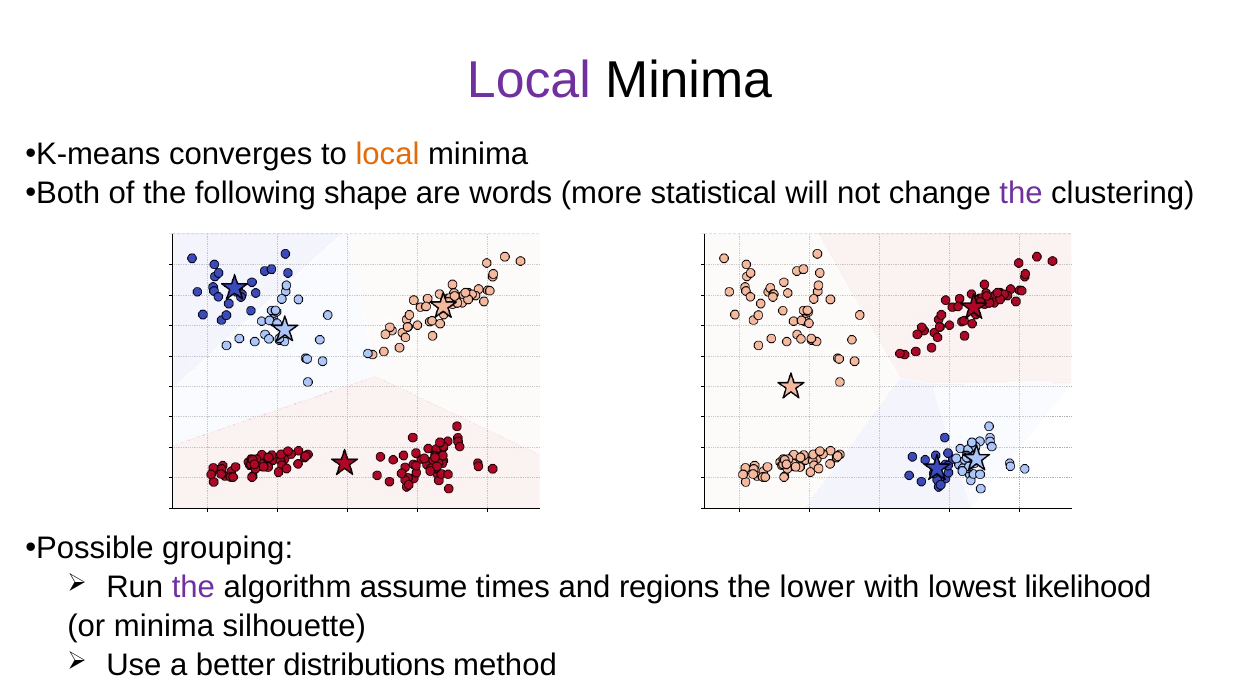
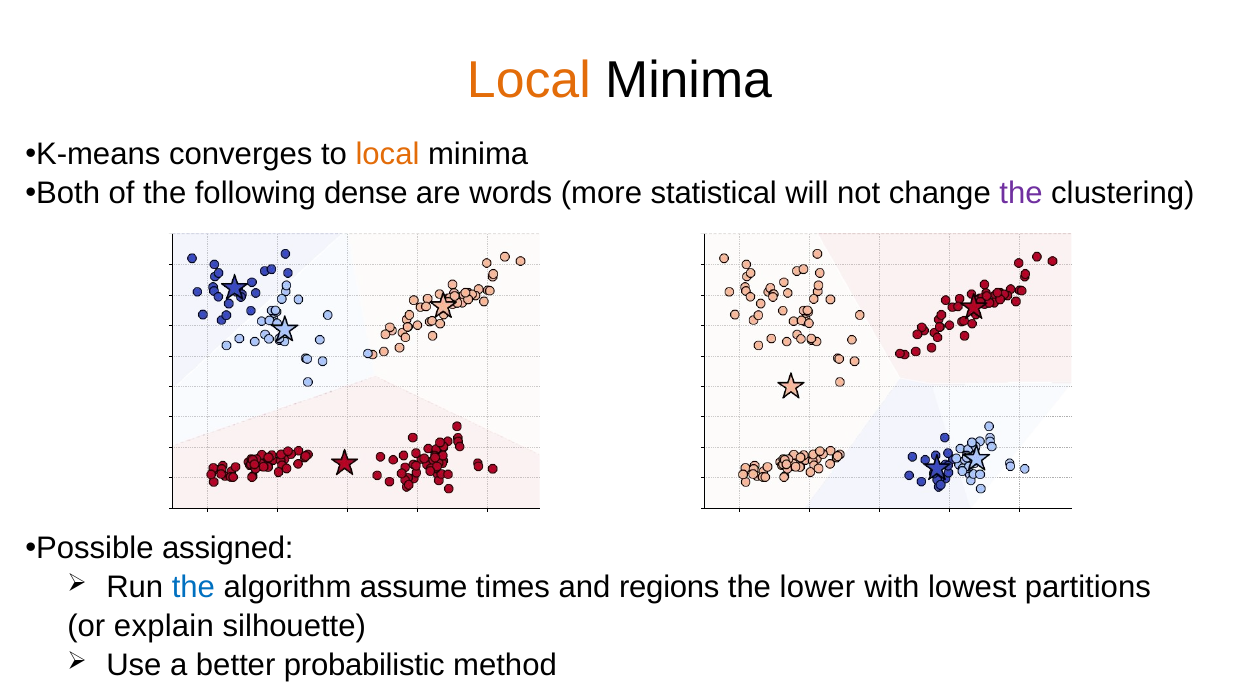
Local colour: purple -> orange (529, 80)
shape: shape -> dense (366, 193)
grouping: grouping -> assigned (228, 548)
the colour: purple -> blue (193, 587)
likelihood: likelihood -> partitions (1088, 587)
or minima: minima -> explain (164, 626)
distributions: distributions -> probabilistic (364, 665)
